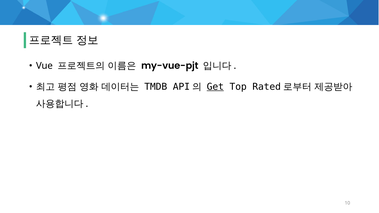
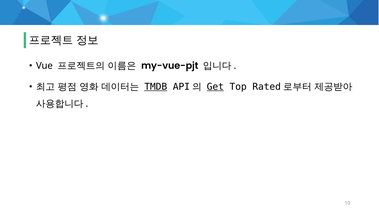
TMDB underline: none -> present (156, 87)
